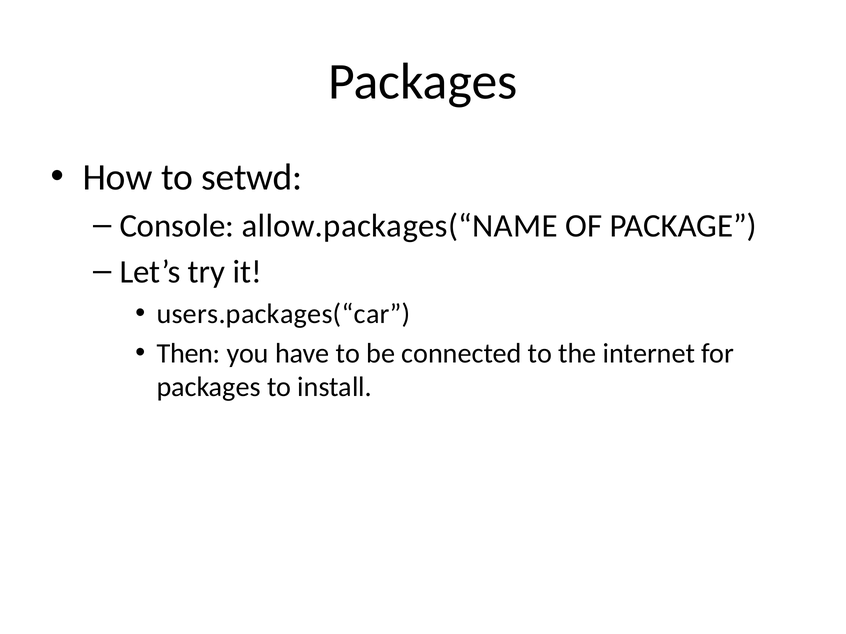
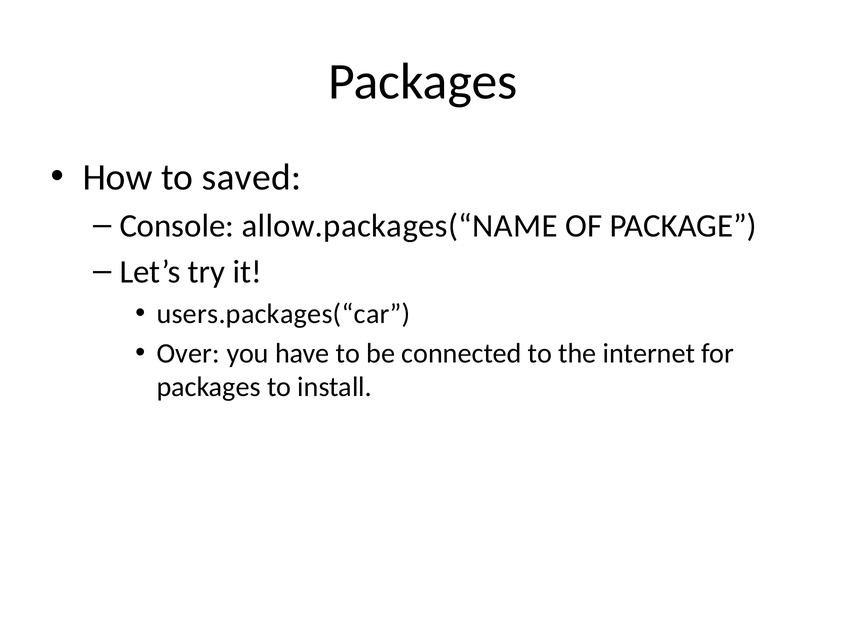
setwd: setwd -> saved (251, 177)
Then: Then -> Over (188, 354)
